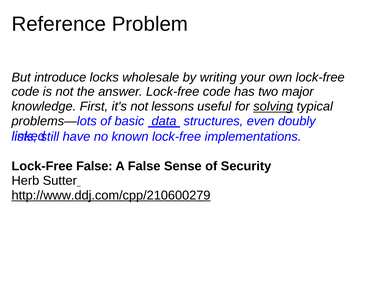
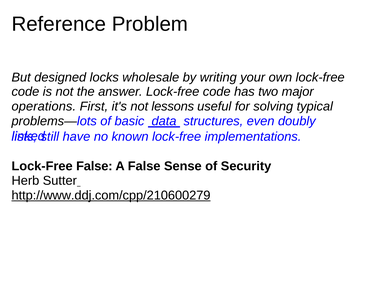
introduce: introduce -> designed (60, 77)
knowledge: knowledge -> operations (44, 106)
solving underline: present -> none (273, 106)
